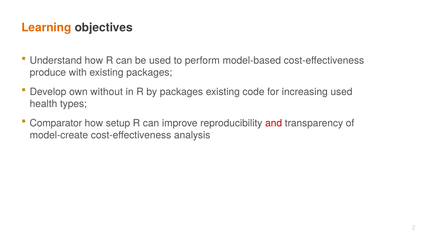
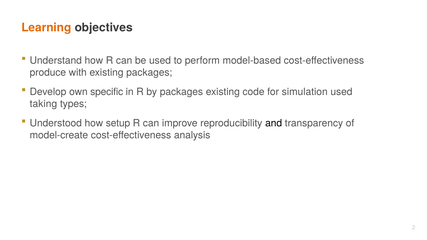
without: without -> specific (107, 92)
increasing: increasing -> simulation (305, 92)
health: health -> taking (43, 104)
Comparator: Comparator -> Understood (56, 123)
and colour: red -> black (274, 123)
